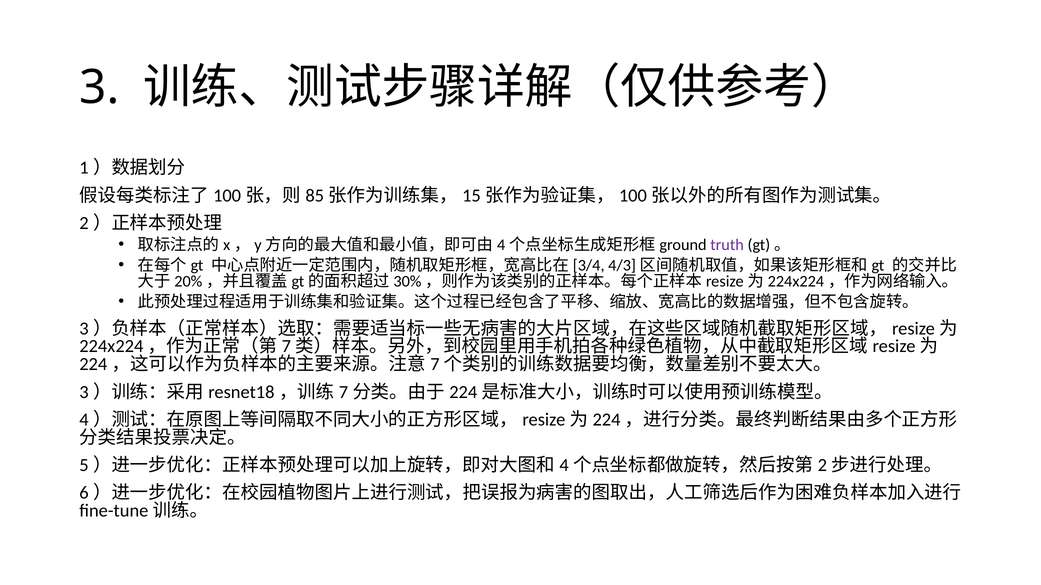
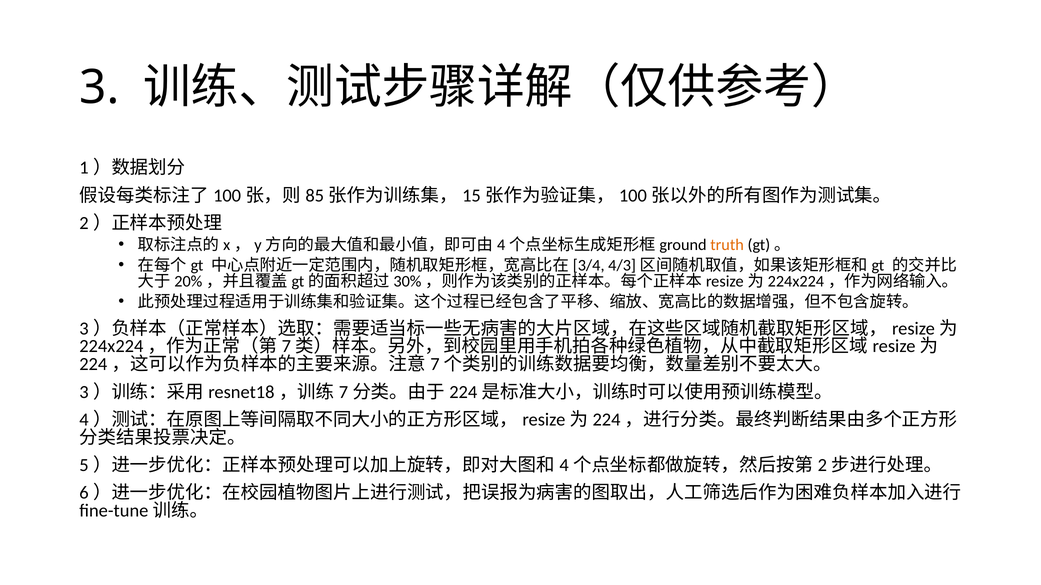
truth colour: purple -> orange (727, 245)
